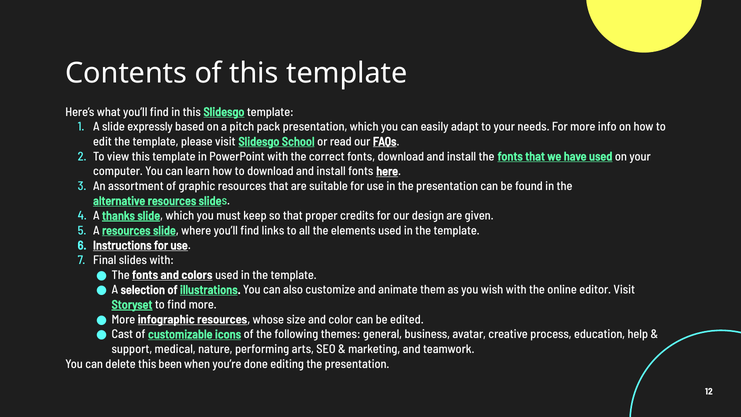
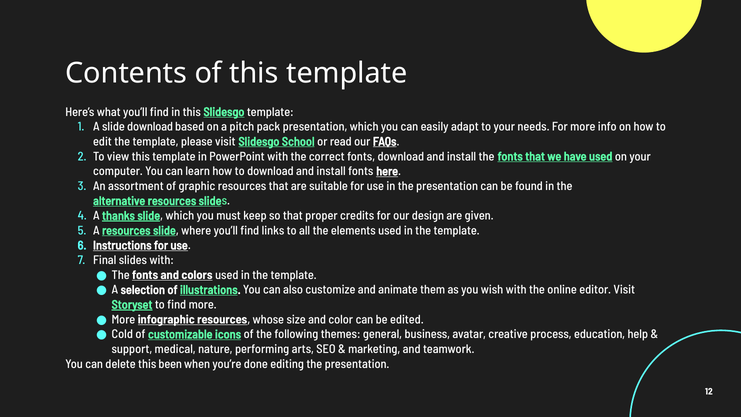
slide expressly: expressly -> download (150, 127)
Cast: Cast -> Cold (122, 334)
